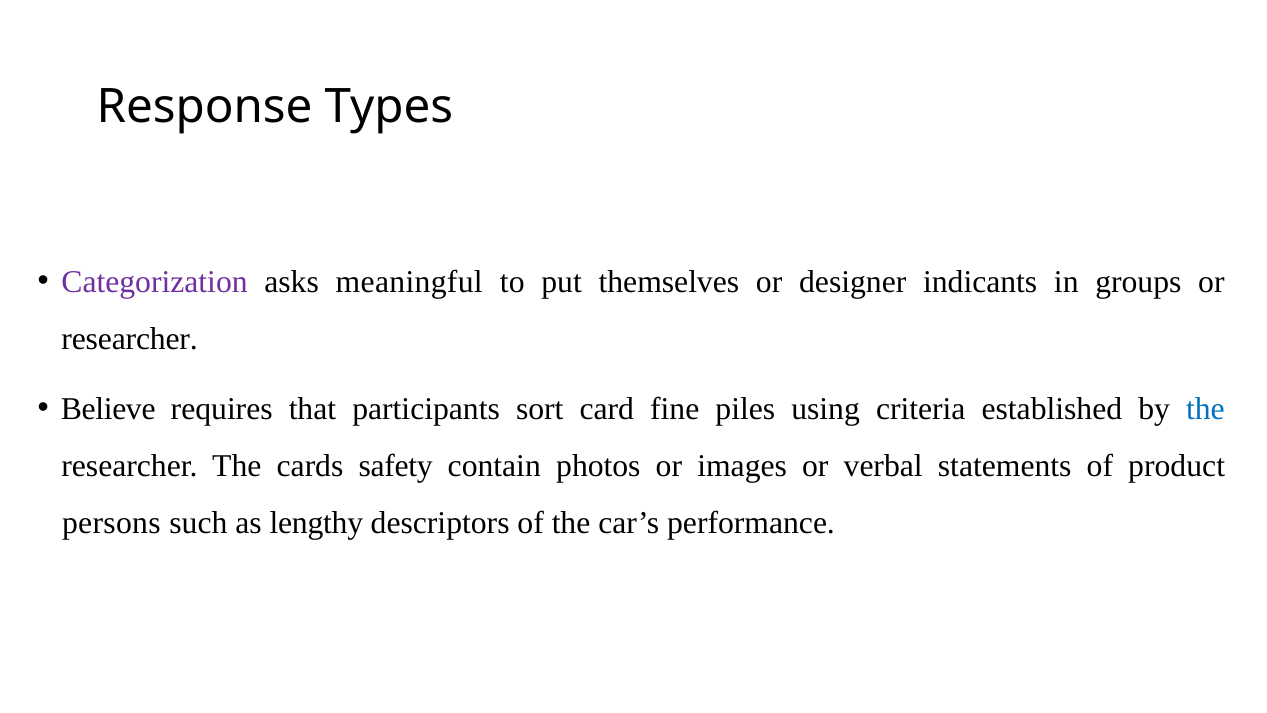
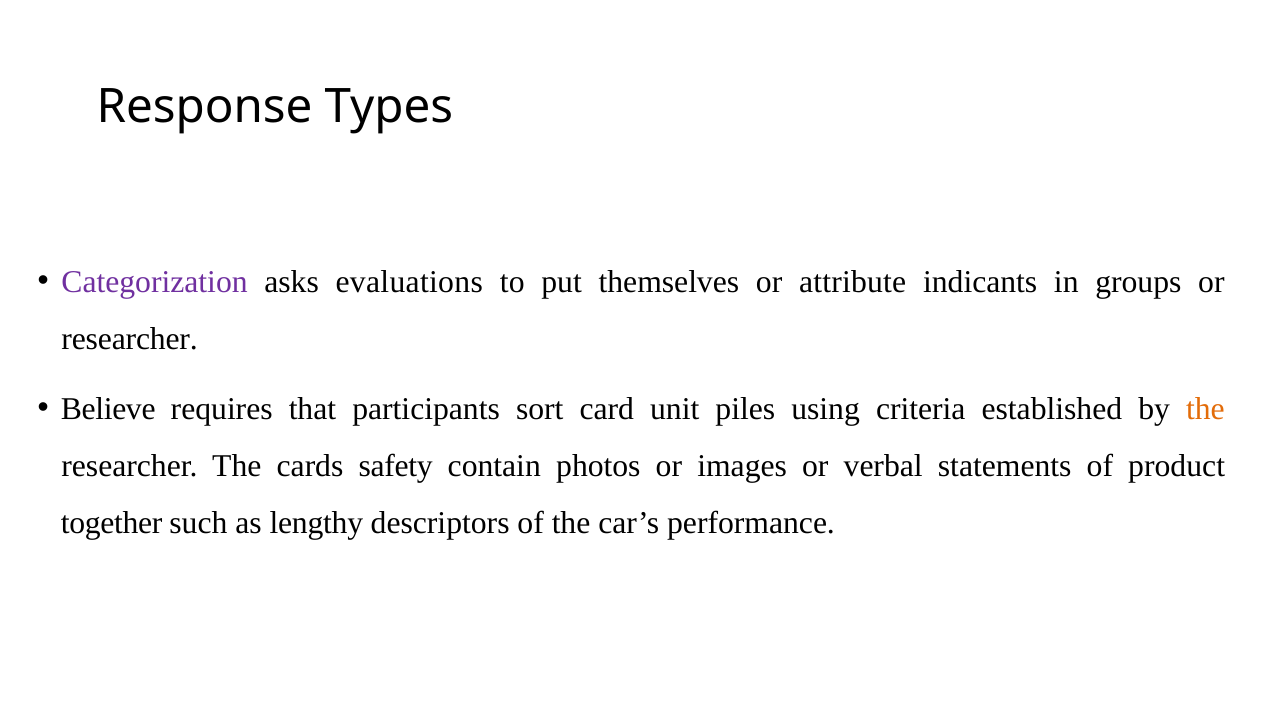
meaningful: meaningful -> evaluations (409, 282)
designer: designer -> attribute (853, 282)
fine: fine -> unit (675, 409)
the colour: blue -> orange (1205, 409)
persons: persons -> together (112, 523)
